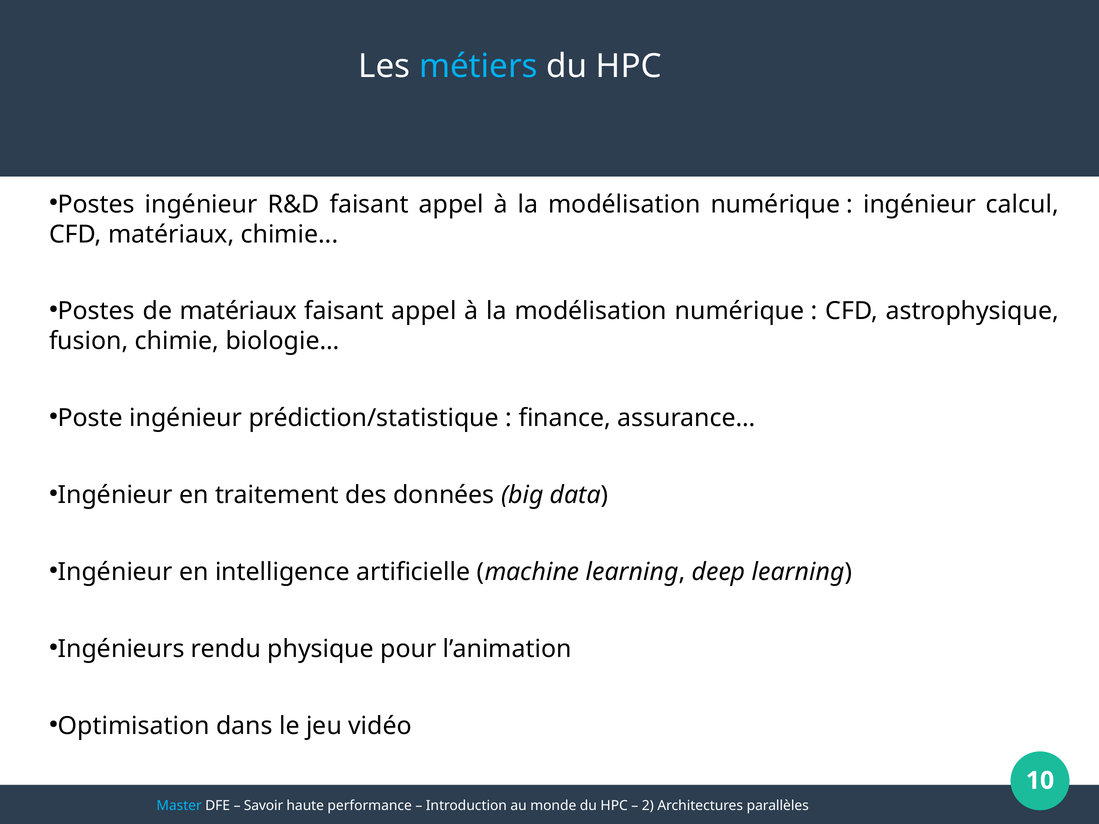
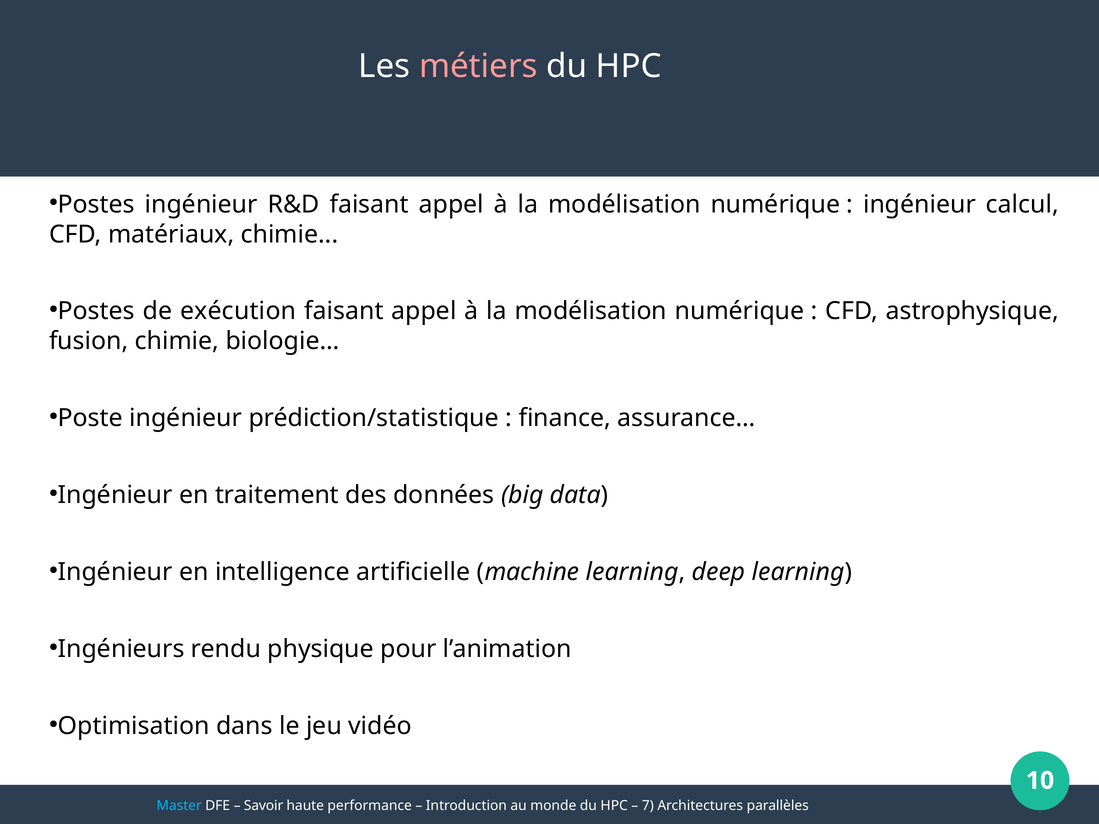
métiers colour: light blue -> pink (478, 66)
de matériaux: matériaux -> exécution (238, 311)
2: 2 -> 7 (648, 806)
